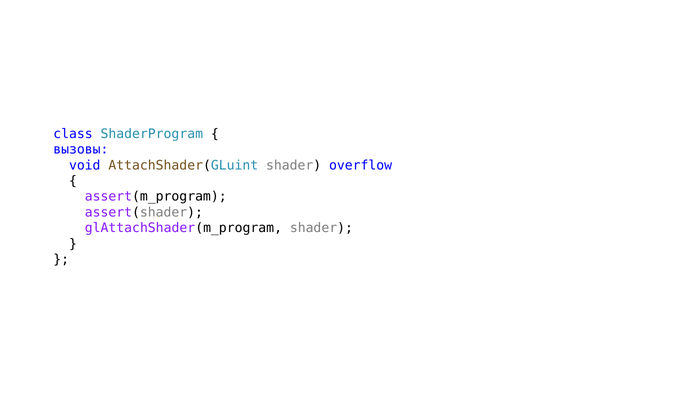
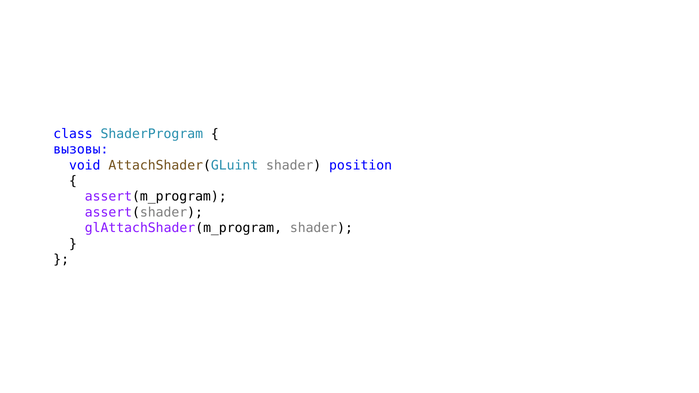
overflow: overflow -> position (361, 165)
